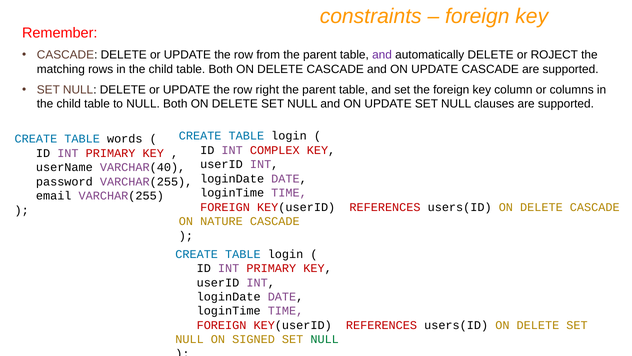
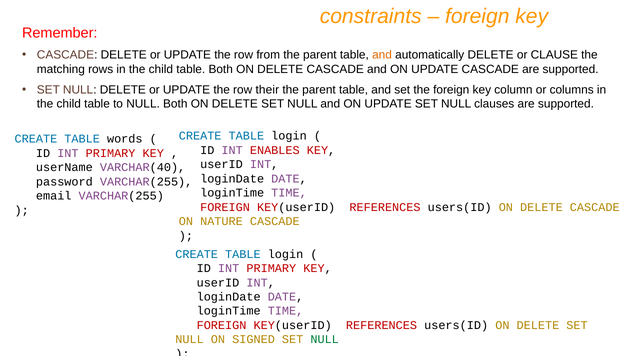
and colour: purple -> orange (382, 55)
ROJECT: ROJECT -> CLAUSE (554, 55)
right: right -> their (267, 90)
COMPLEX: COMPLEX -> ENABLES (275, 150)
